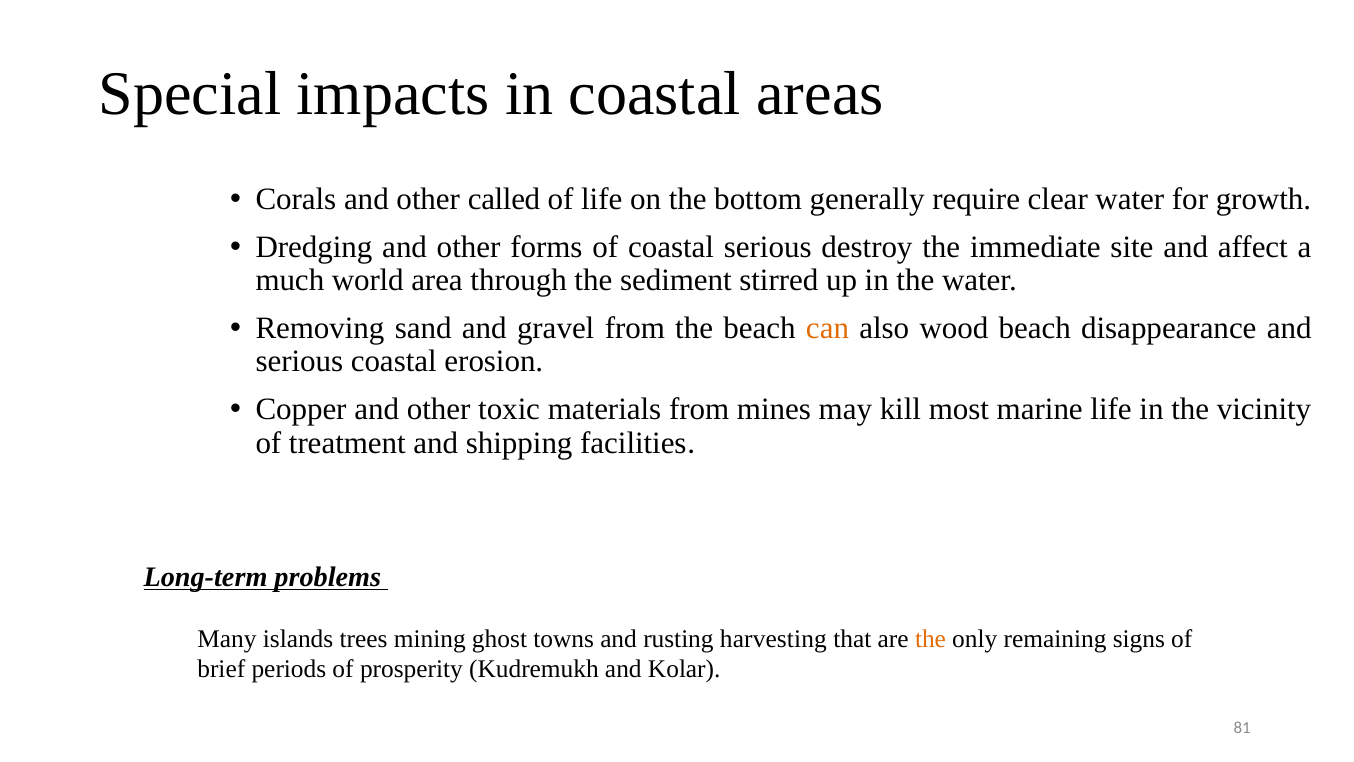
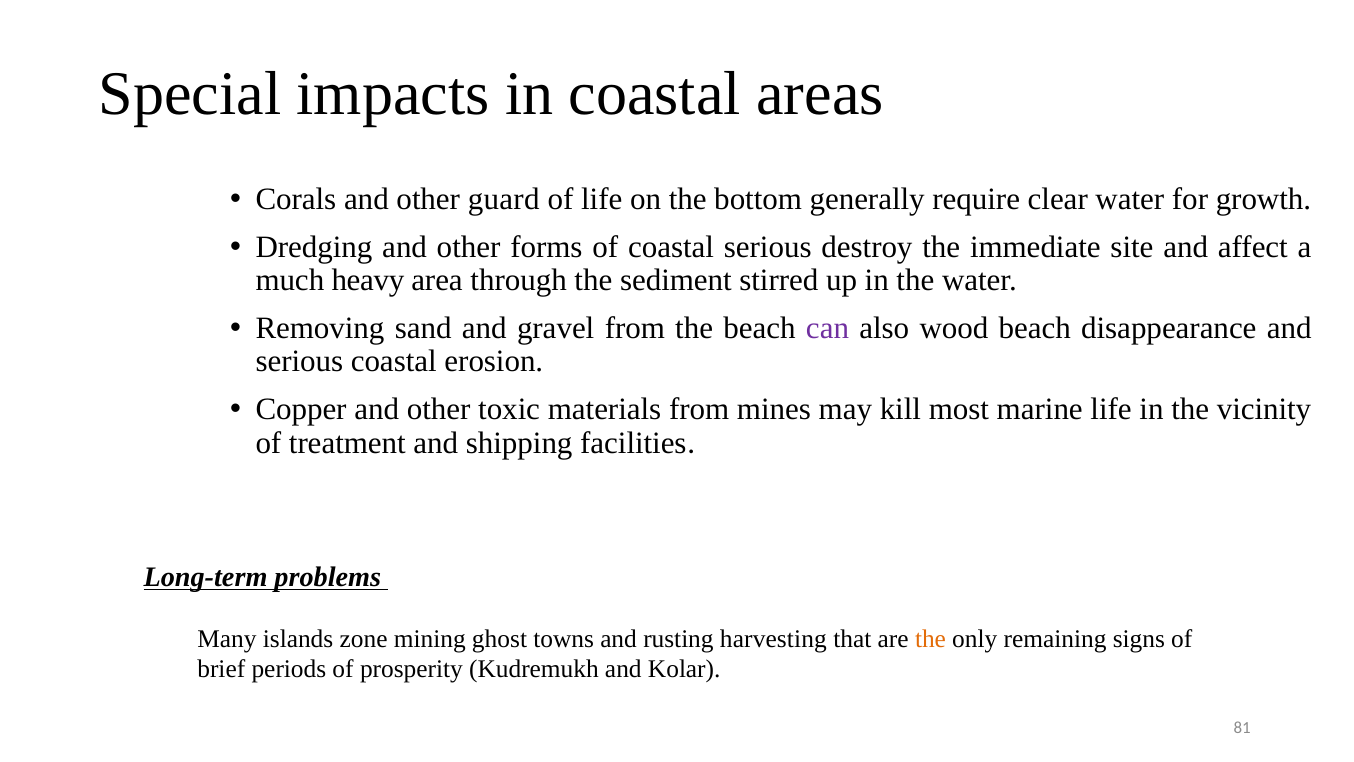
called: called -> guard (504, 199)
world: world -> heavy (368, 280)
can colour: orange -> purple (828, 328)
trees: trees -> zone (364, 638)
